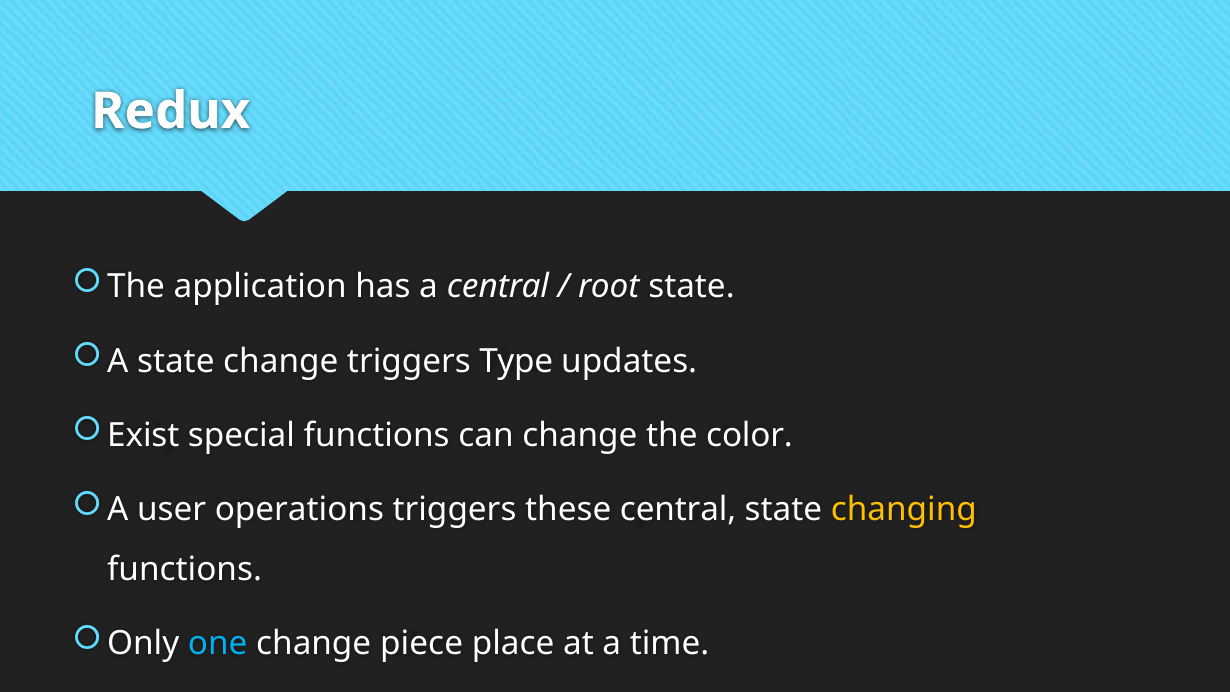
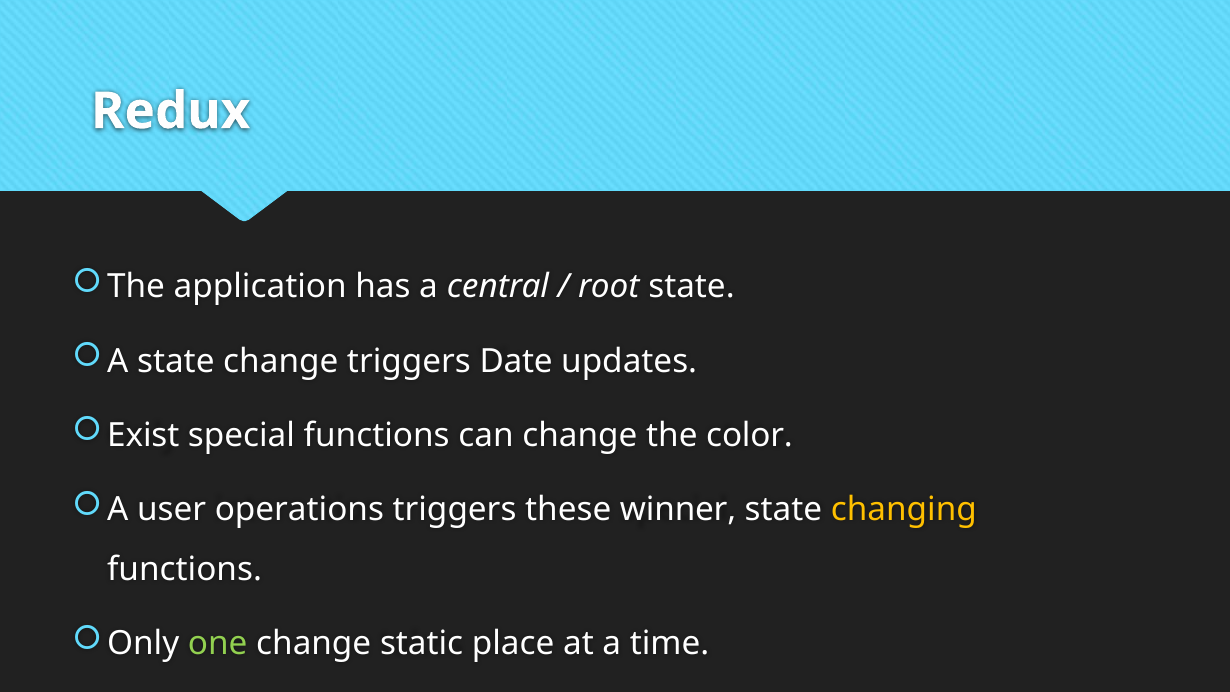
Type: Type -> Date (516, 361)
these central: central -> winner (678, 510)
one colour: light blue -> light green (218, 644)
piece: piece -> static (422, 644)
